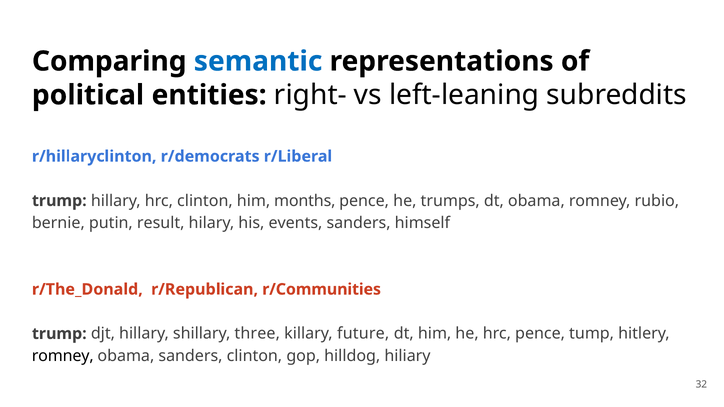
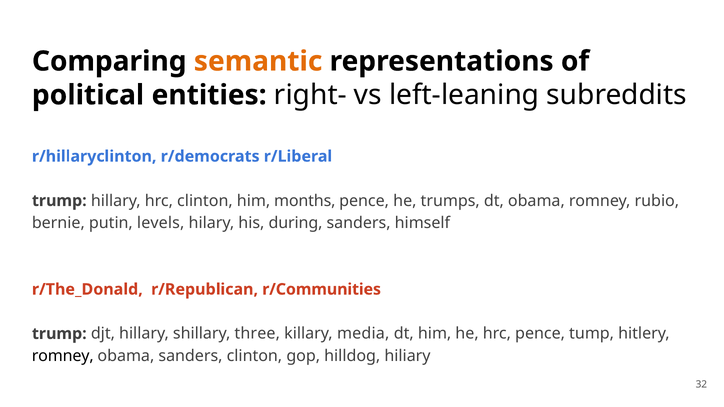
semantic colour: blue -> orange (258, 61)
result: result -> levels (161, 223)
events: events -> during (296, 223)
future: future -> media (363, 334)
